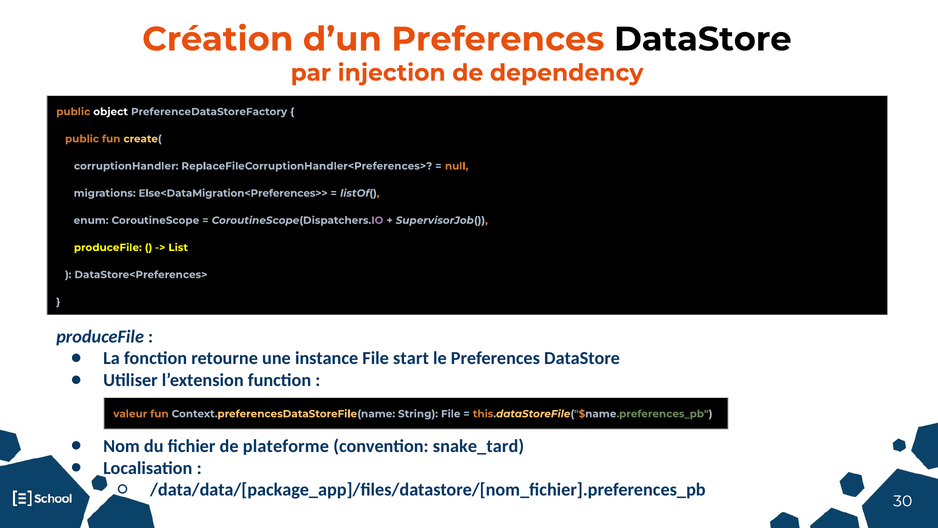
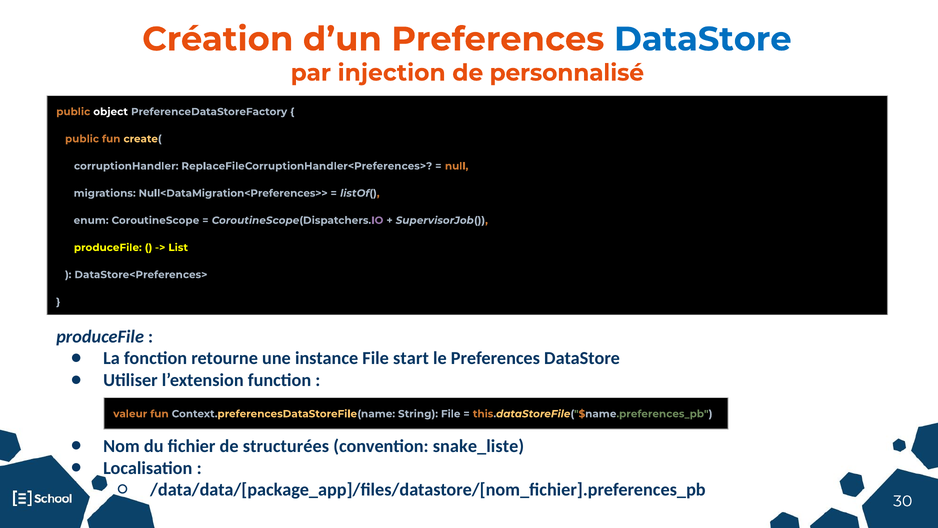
DataStore colour: black -> blue (703, 39)
dependency: dependency -> personnalisé (567, 73)
Else<DataMigration<Preferences>>: Else<DataMigration<Preferences>> -> Null<DataMigration<Preferences>> (233, 193)
plateforme: plateforme -> structurées (286, 446)
snake_tard: snake_tard -> snake_liste (478, 446)
